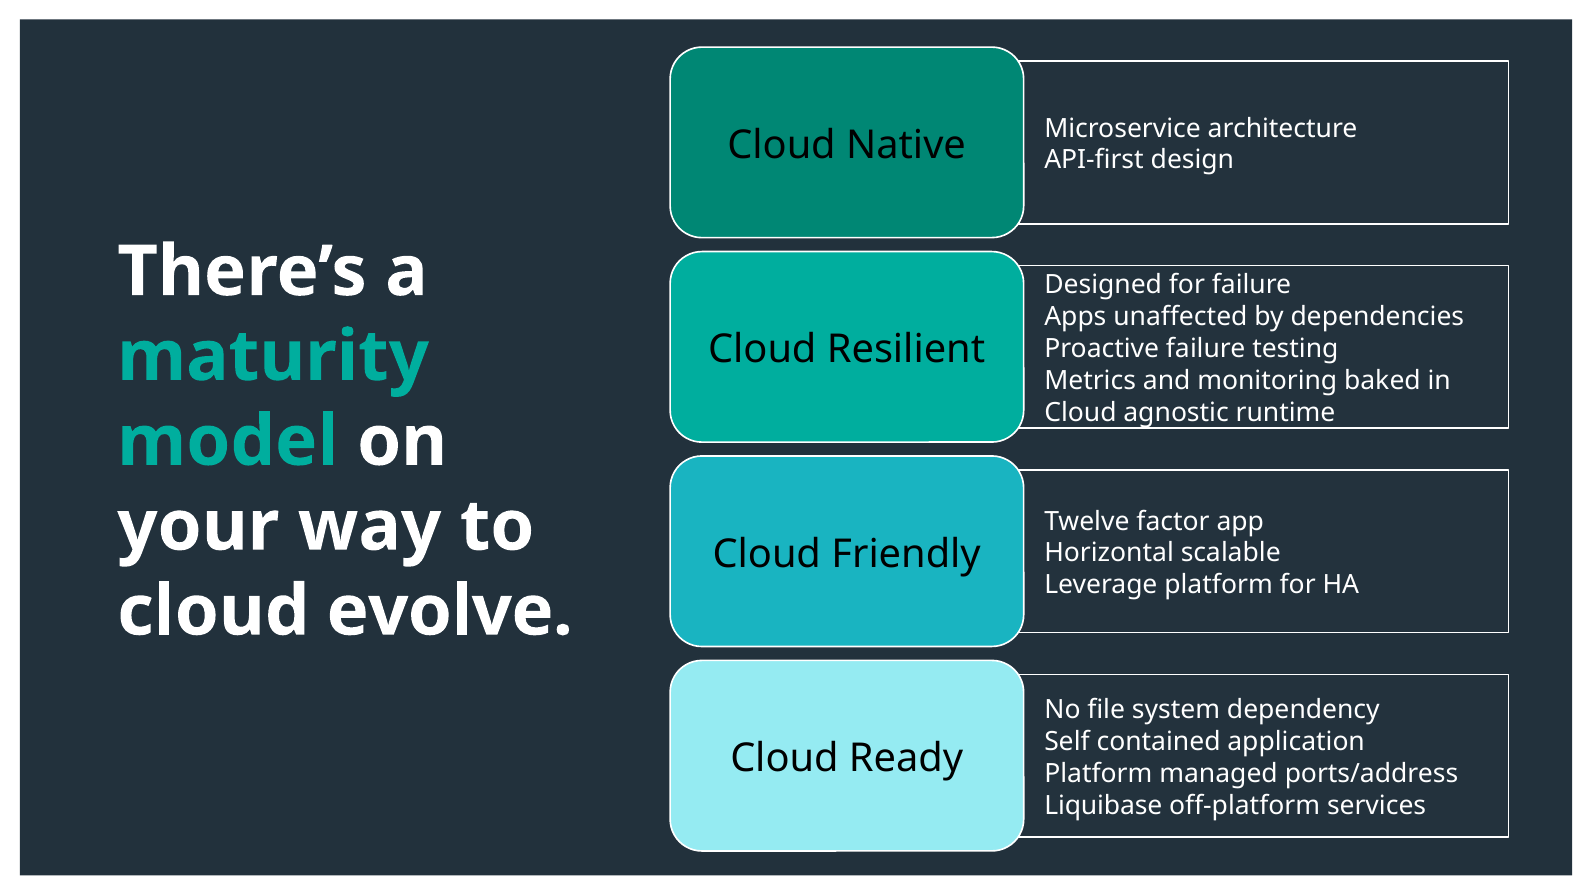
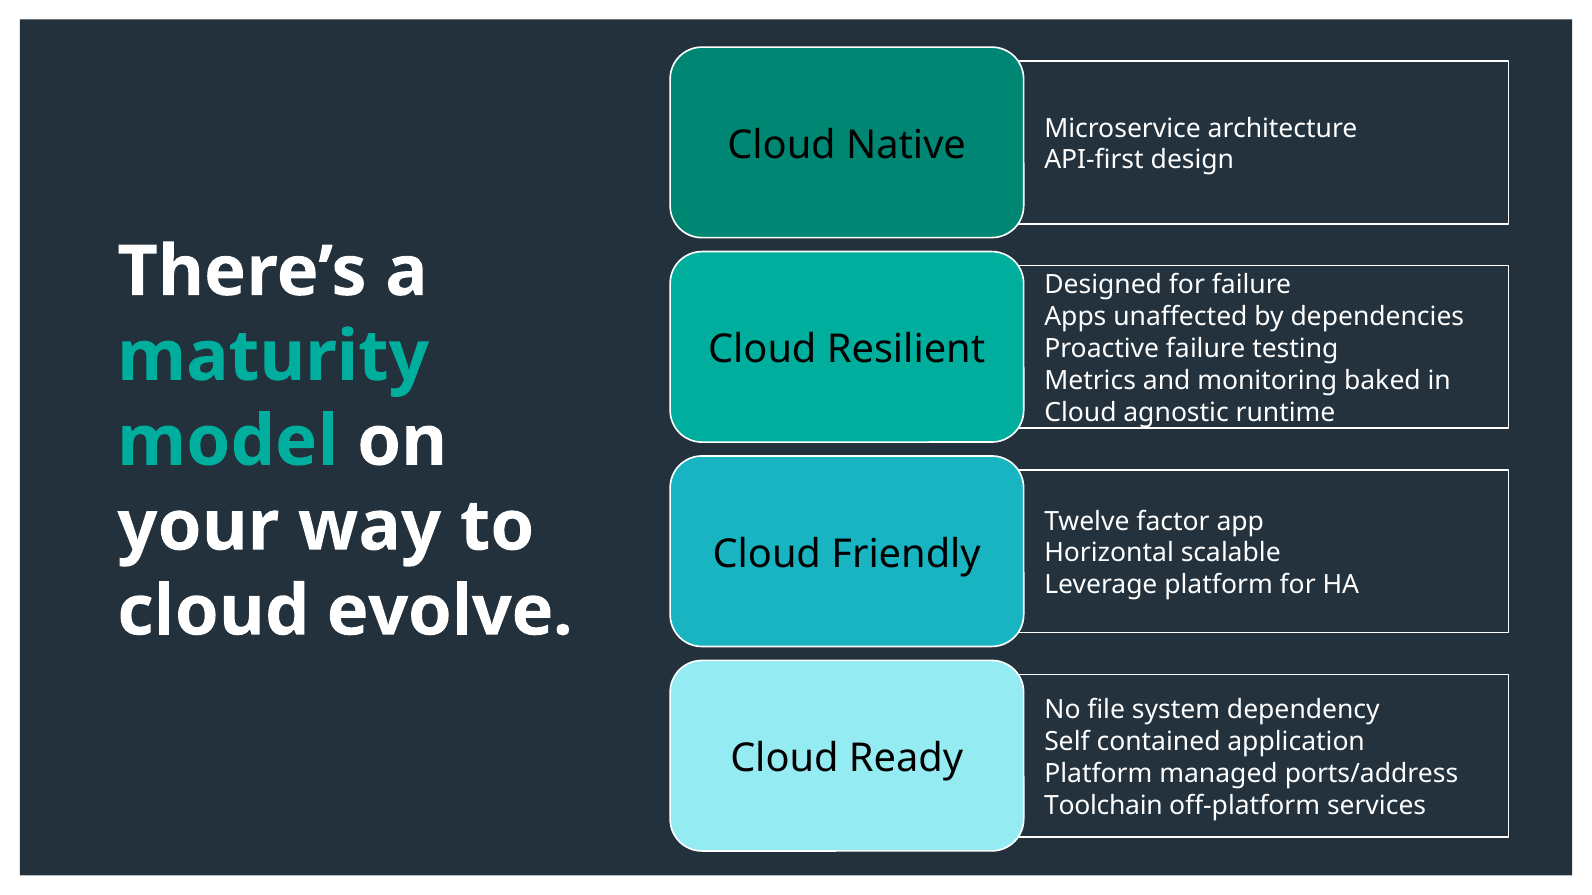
Liquibase: Liquibase -> Toolchain (1103, 806)
